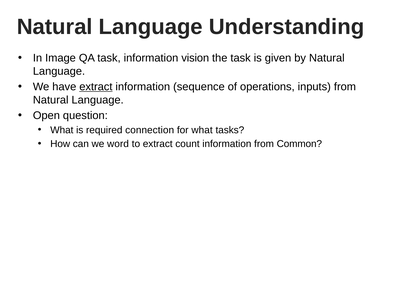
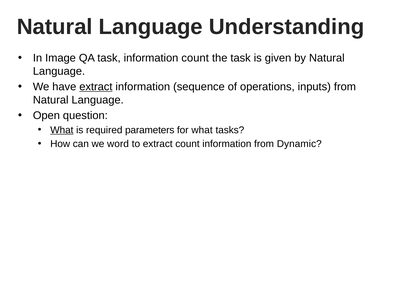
information vision: vision -> count (195, 58)
What underline: none -> present (62, 130)
connection: connection -> parameters (150, 130)
Common: Common -> Dynamic (299, 144)
